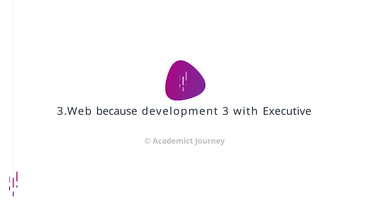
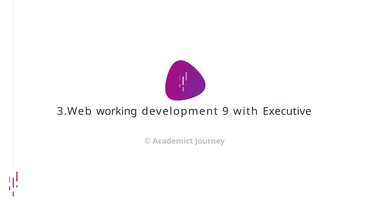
because: because -> working (117, 112)
3: 3 -> 9 (225, 112)
